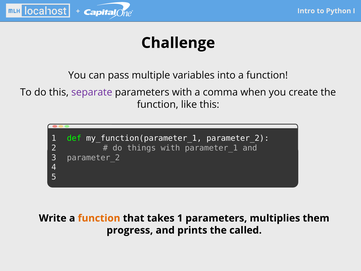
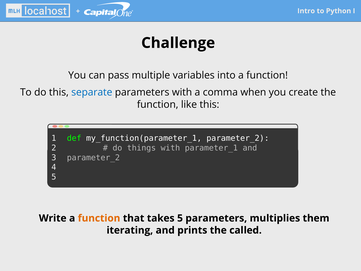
separate colour: purple -> blue (92, 92)
takes 1: 1 -> 5 (180, 218)
progress: progress -> iterating (130, 230)
